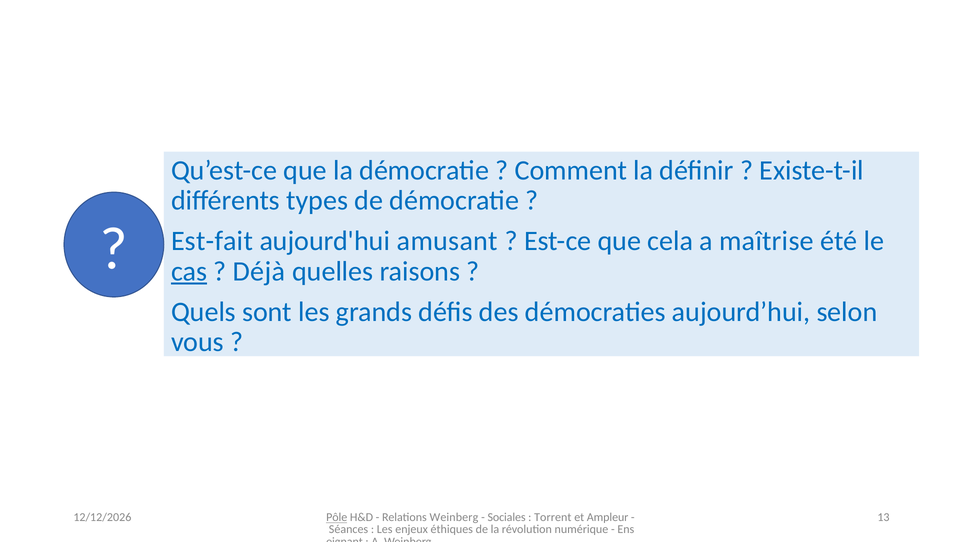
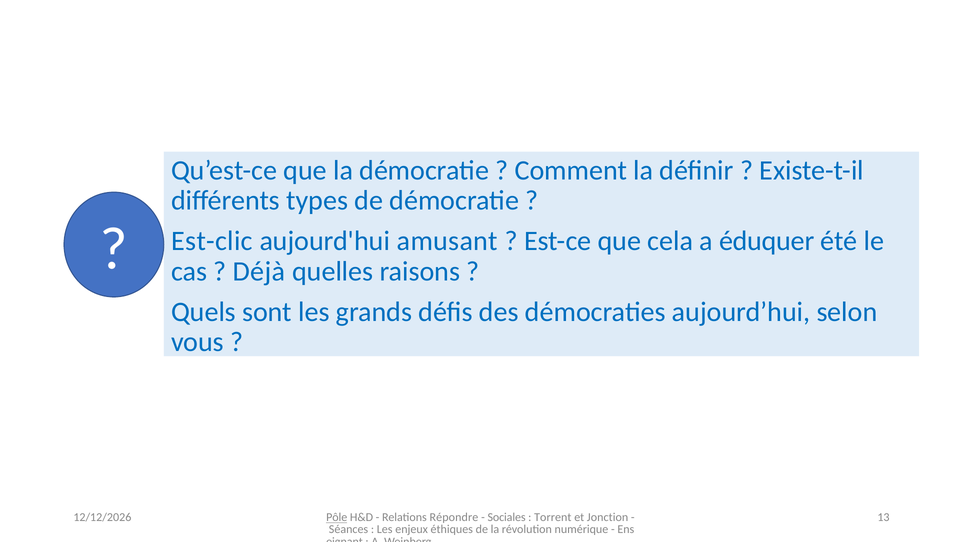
Est-fait: Est-fait -> Est-clic (212, 241)
maîtrise: maîtrise -> éduquer (767, 241)
cas underline: present -> none (189, 271)
Relations Weinberg: Weinberg -> Répondre (454, 517)
Ampleur: Ampleur -> Jonction (608, 517)
